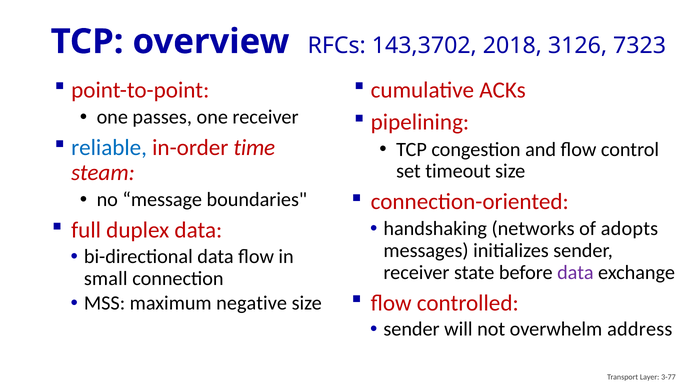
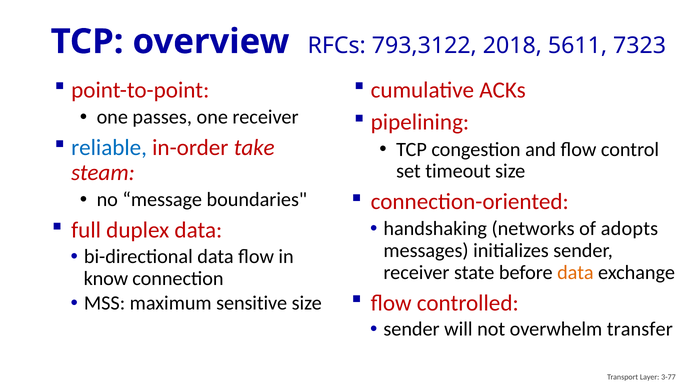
143,3702: 143,3702 -> 793,3122 (424, 46)
3126: 3126 -> 5611 (578, 46)
time: time -> take (254, 148)
data colour: purple -> orange (575, 273)
small: small -> know (106, 279)
negative: negative -> sensitive (252, 303)
address: address -> transfer (640, 330)
